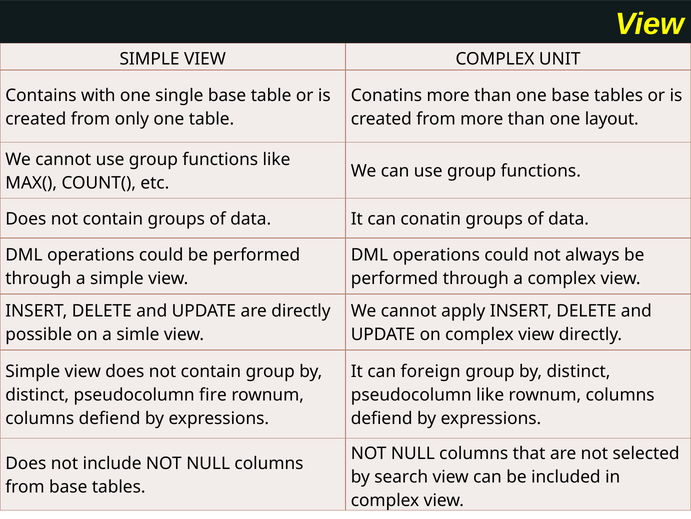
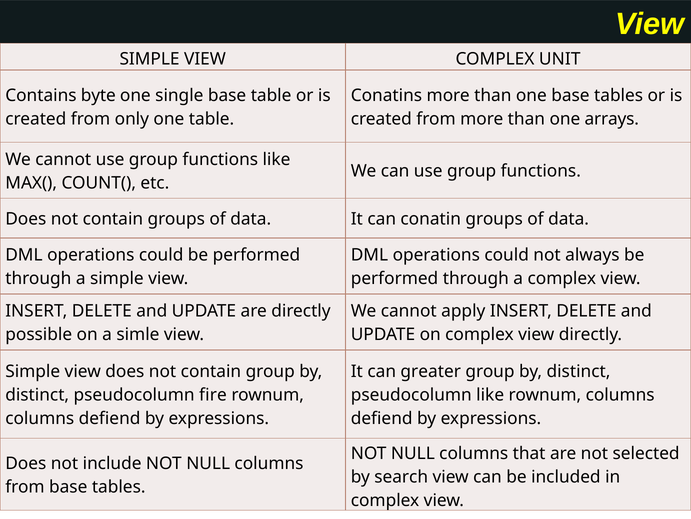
with: with -> byte (98, 95)
layout: layout -> arrays (612, 119)
foreign: foreign -> greater (431, 371)
